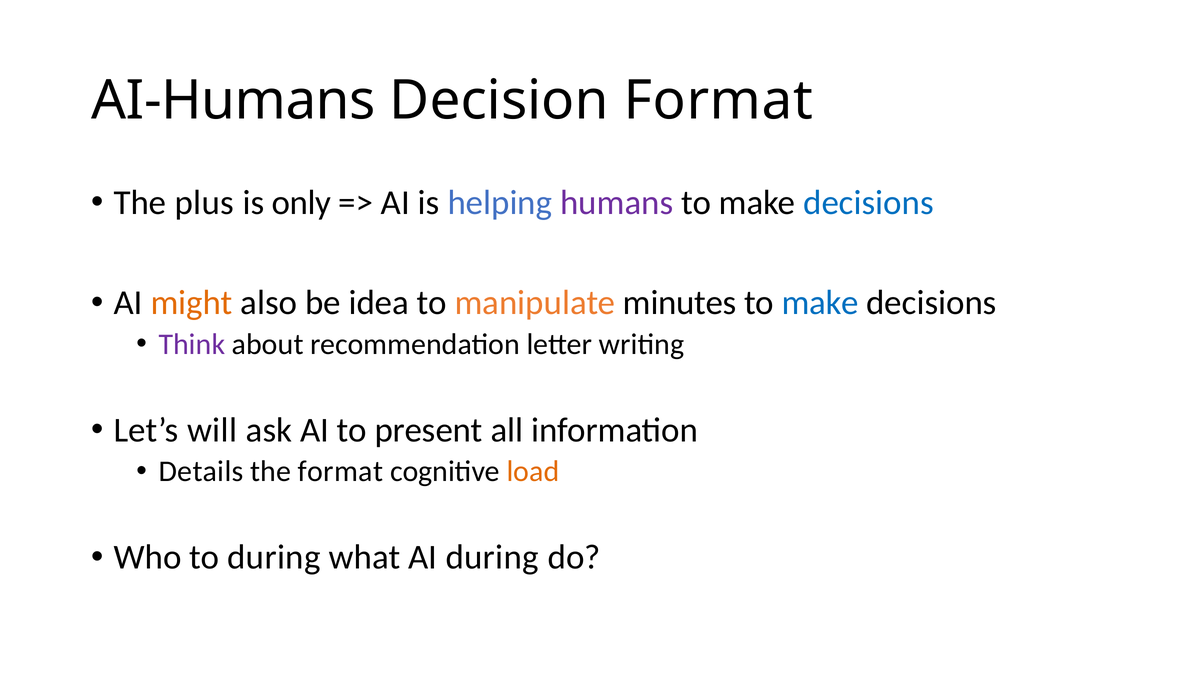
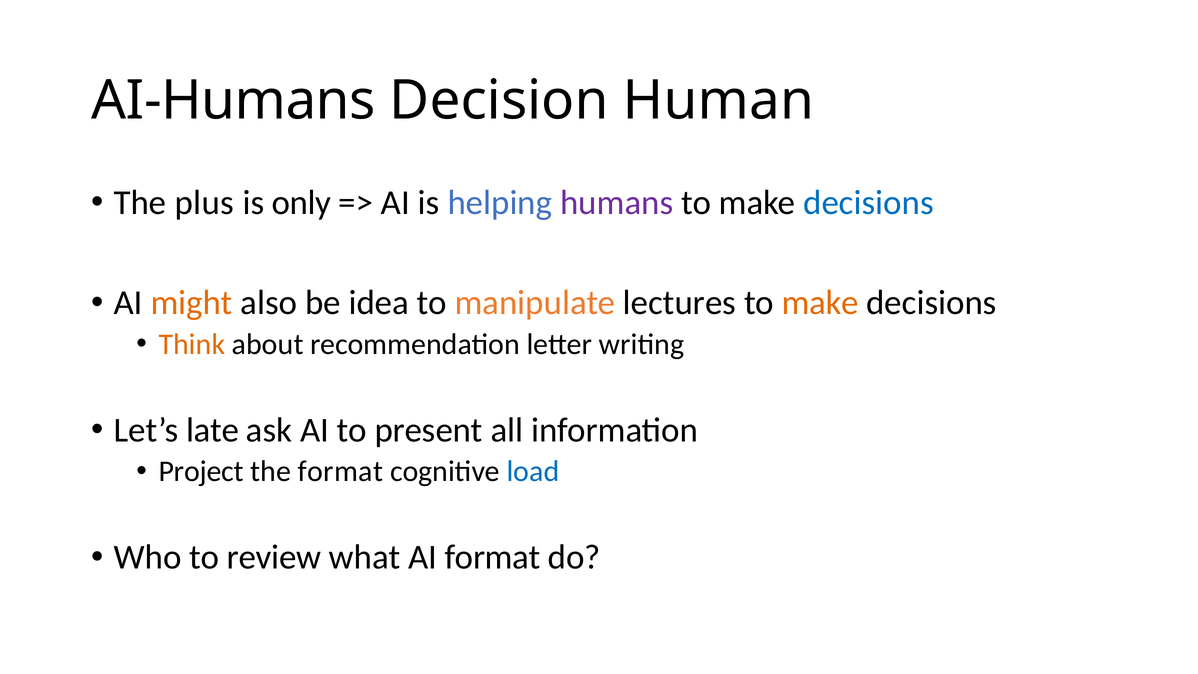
Decision Format: Format -> Human (719, 101)
minutes: minutes -> lectures (680, 303)
make colour: blue -> orange (820, 303)
Think colour: purple -> orange (192, 344)
will: will -> late (213, 430)
Details: Details -> Project (201, 471)
load colour: orange -> blue (533, 471)
to during: during -> review (274, 557)
AI during: during -> format (493, 557)
